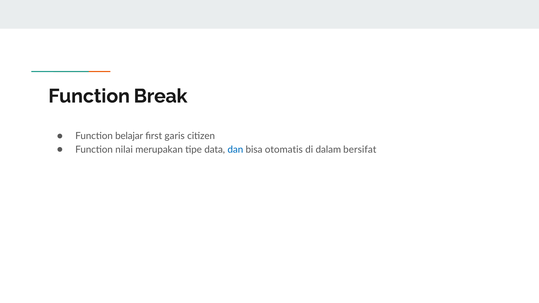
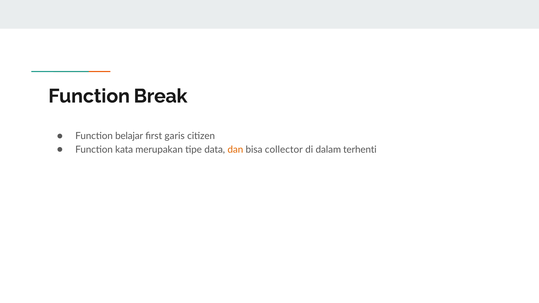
nilai: nilai -> kata (124, 150)
dan colour: blue -> orange (235, 150)
otomatis: otomatis -> collector (284, 150)
bersifat: bersifat -> terhenti (360, 150)
